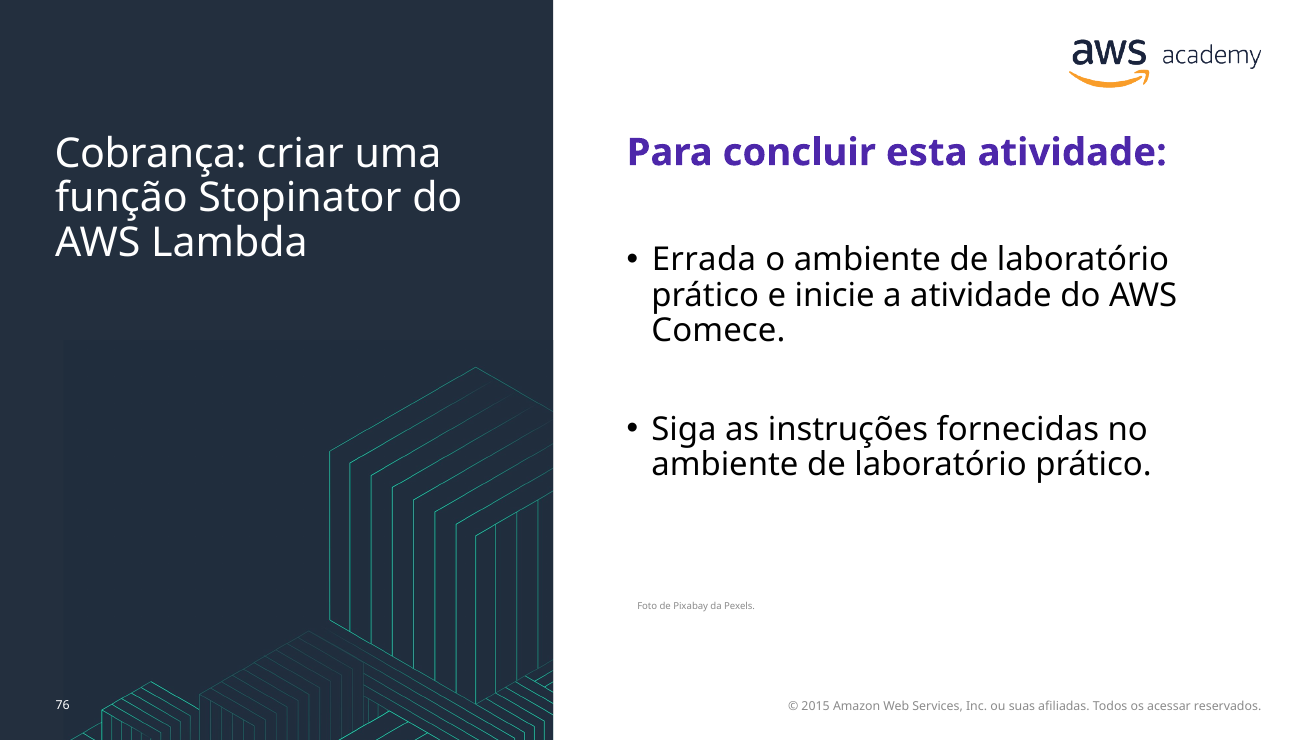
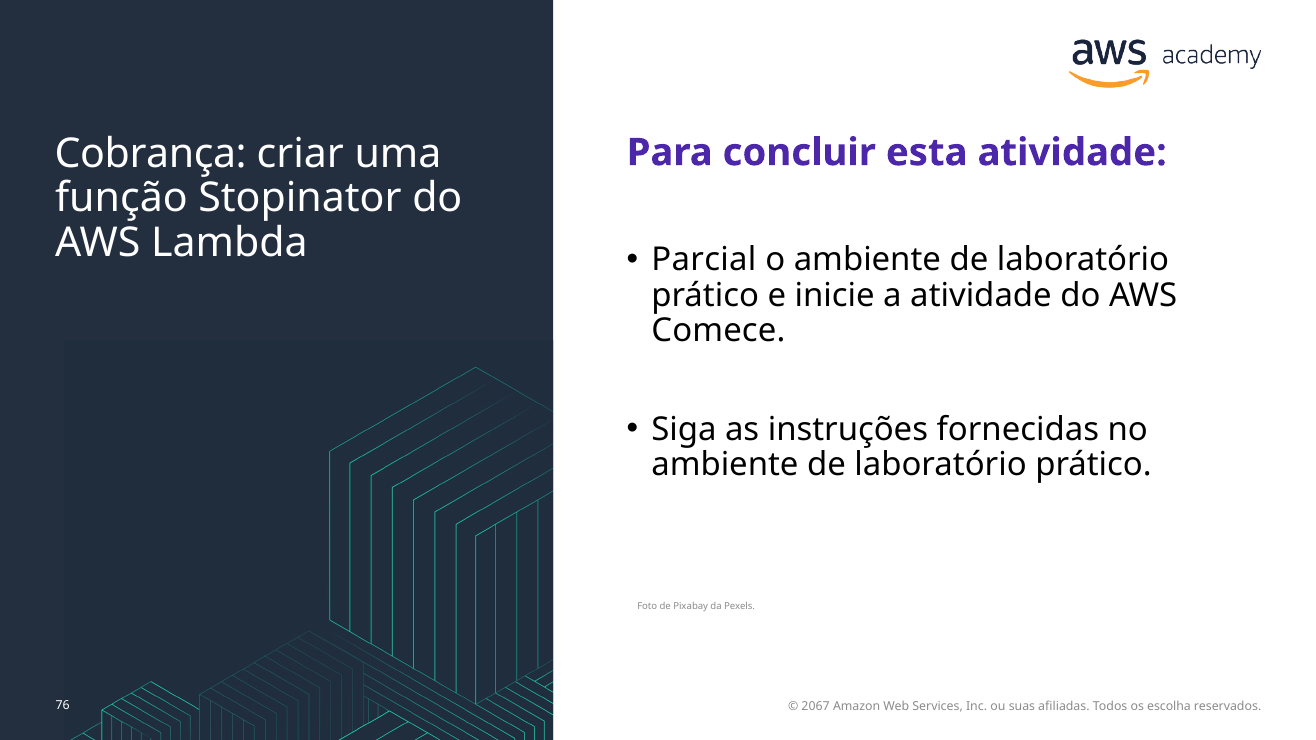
Errada: Errada -> Parcial (704, 260)
2015: 2015 -> 2067 (816, 707)
acessar: acessar -> escolha (1169, 707)
